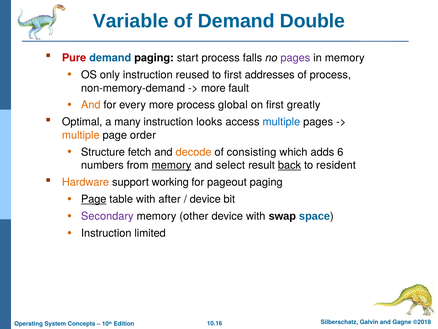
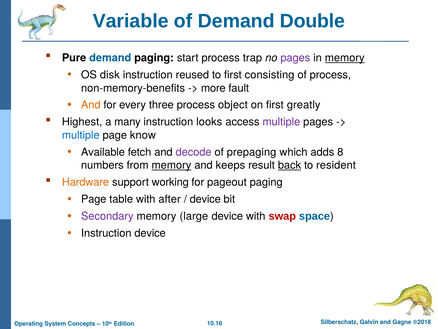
Pure colour: red -> black (74, 58)
falls: falls -> trap (252, 58)
memory underline: none -> present (345, 58)
only: only -> disk (110, 75)
addresses: addresses -> consisting (270, 75)
non-memory-demand: non-memory-demand -> non-memory-benefits (133, 88)
every more: more -> three (161, 105)
global: global -> object (233, 105)
Optimal: Optimal -> Highest (82, 122)
multiple colour: blue -> purple (281, 122)
multiple colour: orange -> blue (81, 135)
order: order -> know (143, 135)
Structure: Structure -> Available (103, 152)
decode colour: orange -> purple (194, 152)
consisting: consisting -> prepaging (252, 152)
6: 6 -> 8 (340, 152)
select: select -> keeps (230, 165)
Page underline: present -> none (94, 199)
other: other -> large (194, 216)
swap colour: black -> red (282, 216)
Instruction limited: limited -> device (150, 233)
